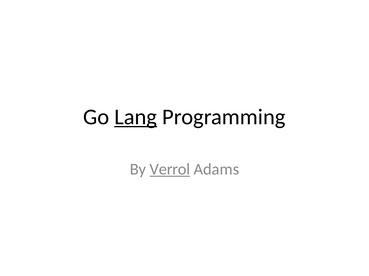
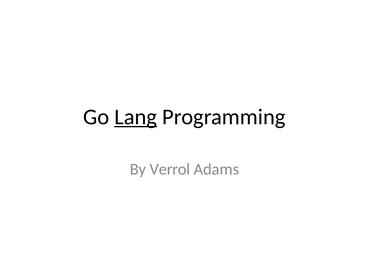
Verrol underline: present -> none (170, 170)
